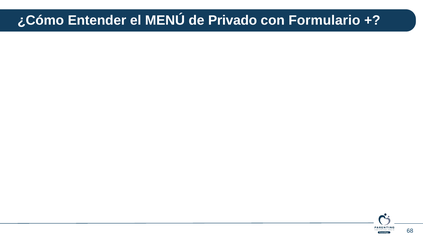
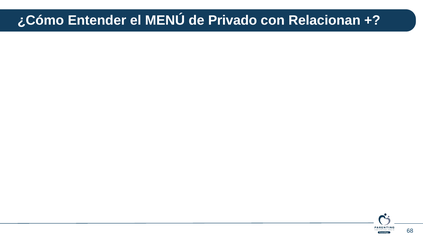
Formulario: Formulario -> Relacionan (324, 20)
